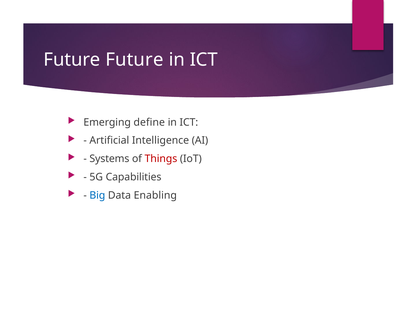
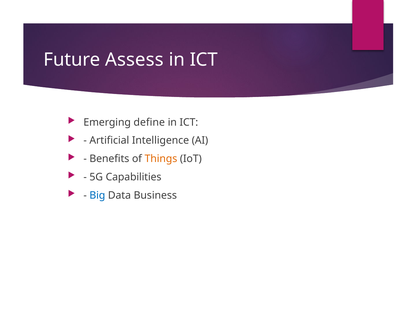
Future Future: Future -> Assess (134, 60)
Systems: Systems -> Benefits (109, 159)
Things colour: red -> orange (161, 159)
Enabling: Enabling -> Business (155, 195)
